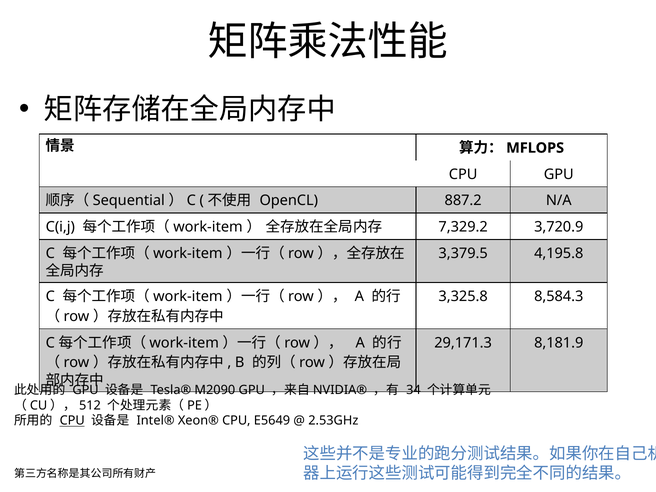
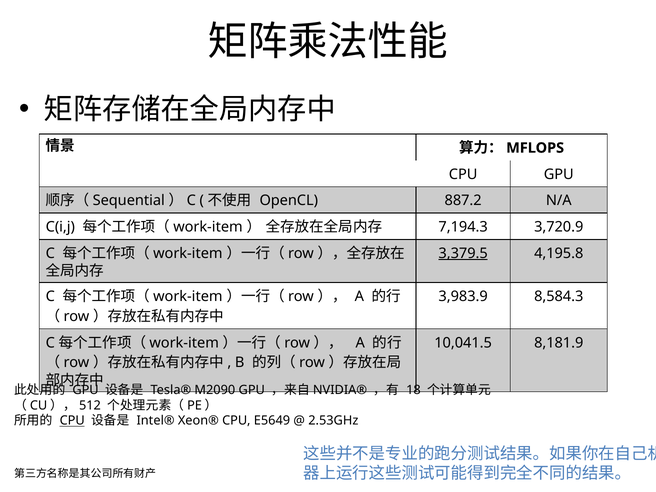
7,329.2: 7,329.2 -> 7,194.3 (463, 227)
3,379.5 underline: none -> present (463, 253)
3,325.8: 3,325.8 -> 3,983.9 (463, 297)
29,171.3: 29,171.3 -> 10,041.5 (463, 343)
34: 34 -> 18 (413, 390)
